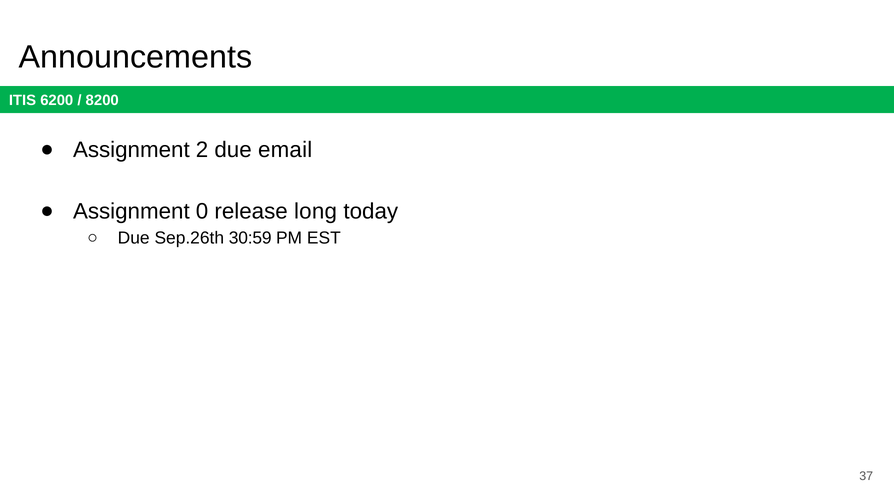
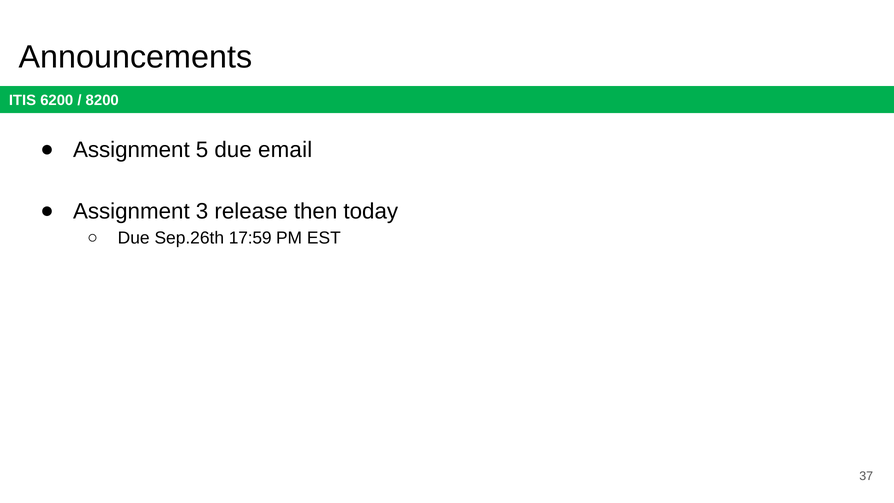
2: 2 -> 5 (202, 150)
0: 0 -> 3 (202, 211)
long: long -> then (316, 211)
30:59: 30:59 -> 17:59 (250, 238)
